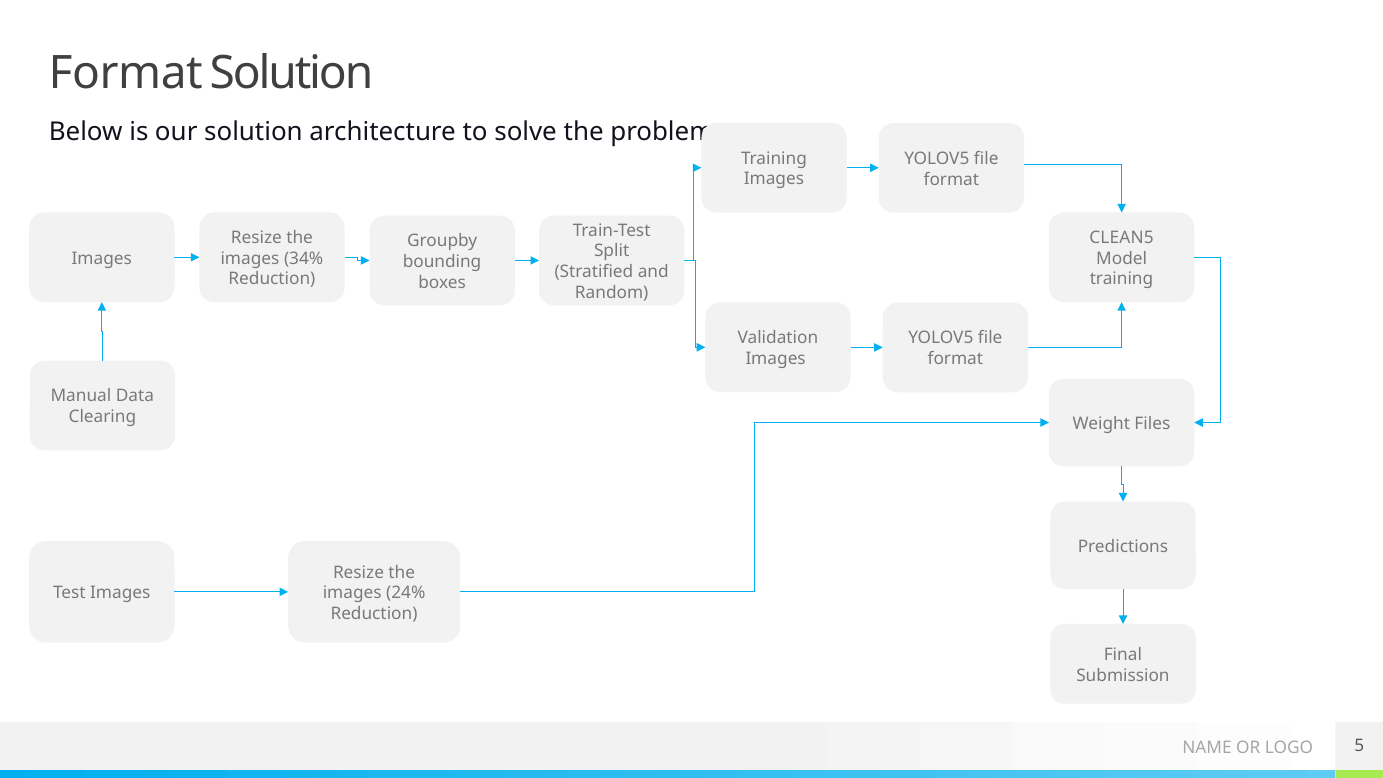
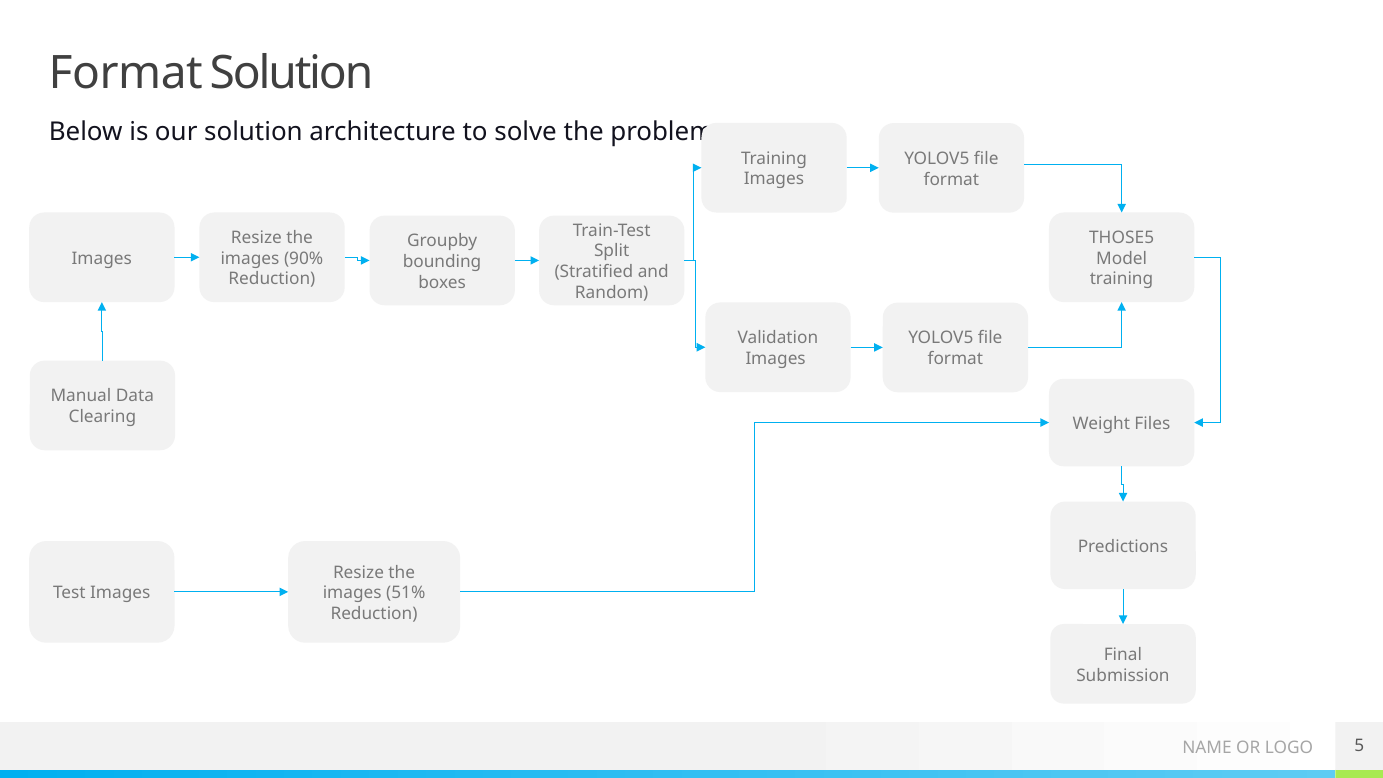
CLEAN5: CLEAN5 -> THOSE5 (1122, 238)
34%: 34% -> 90% (304, 258)
24%: 24% -> 51% (406, 593)
